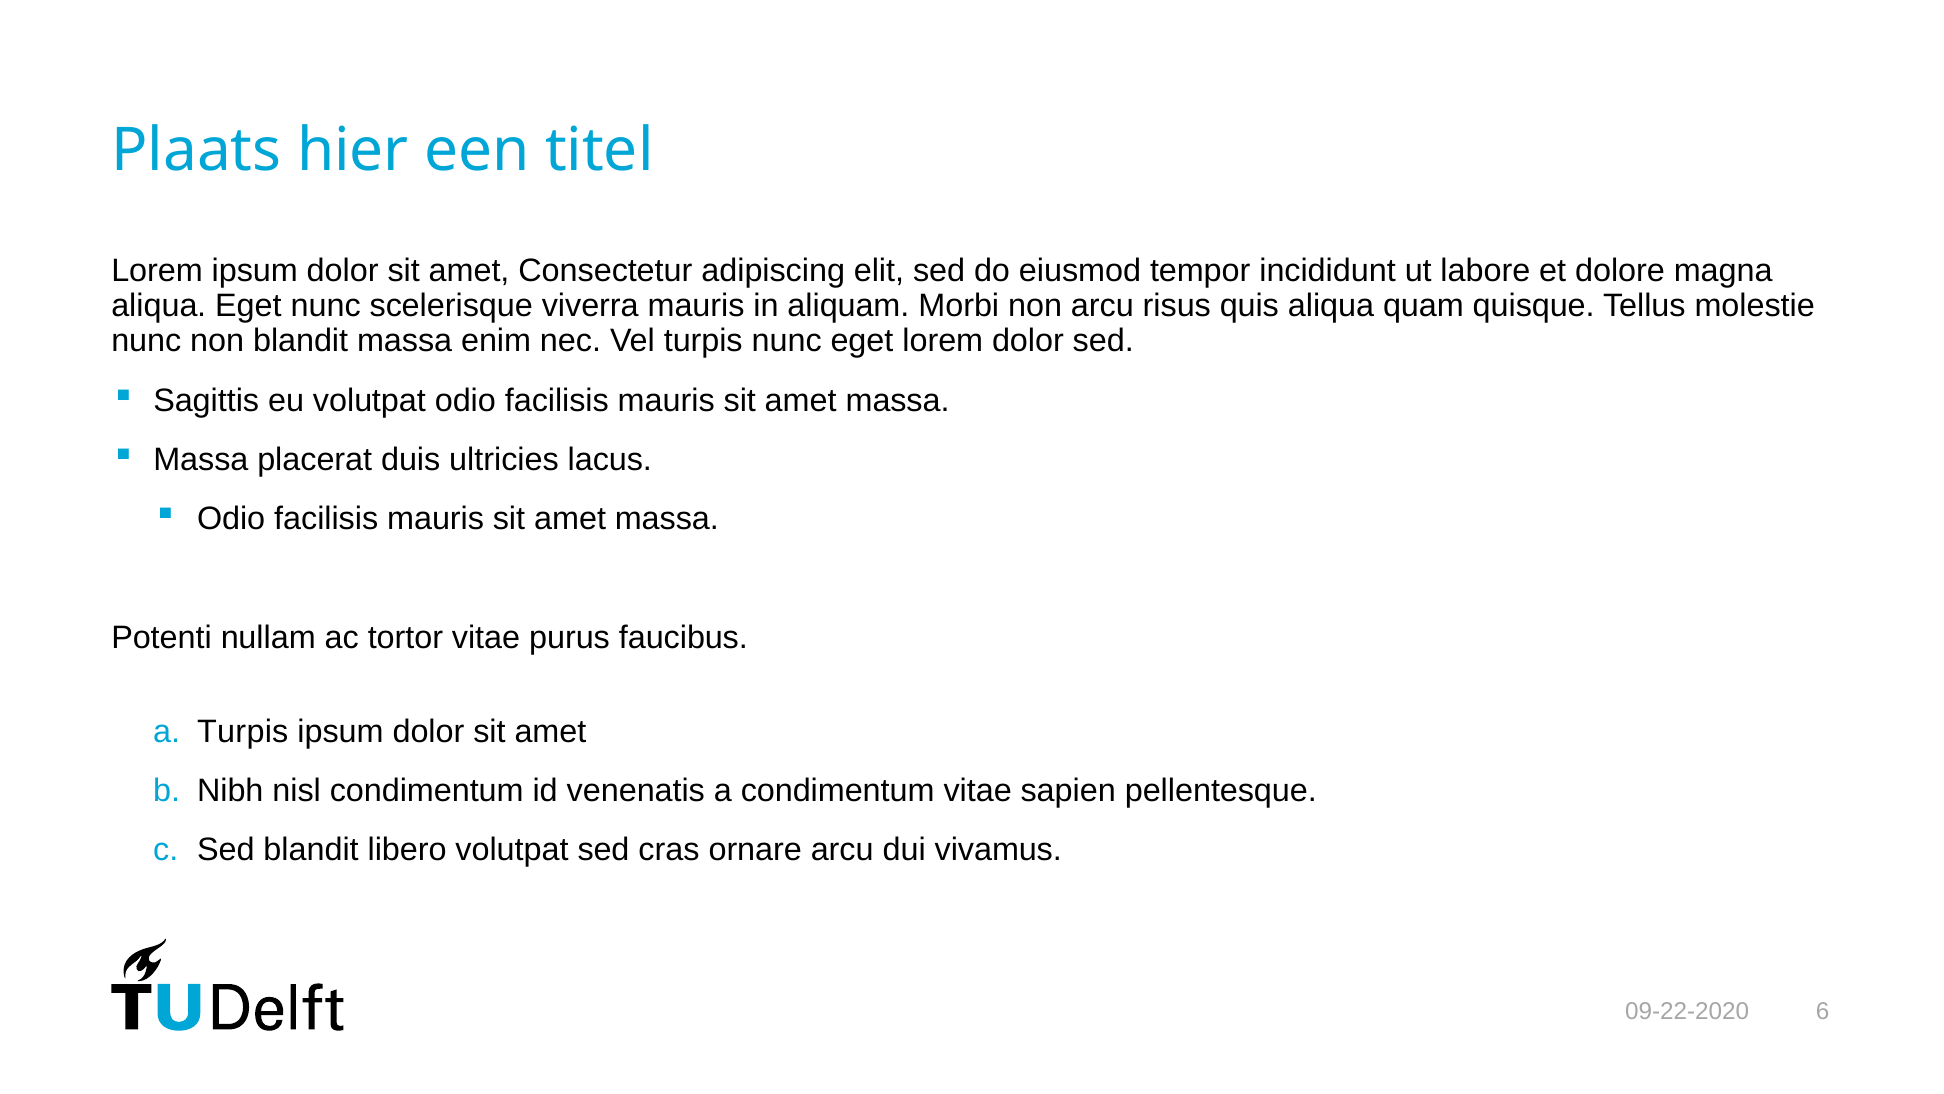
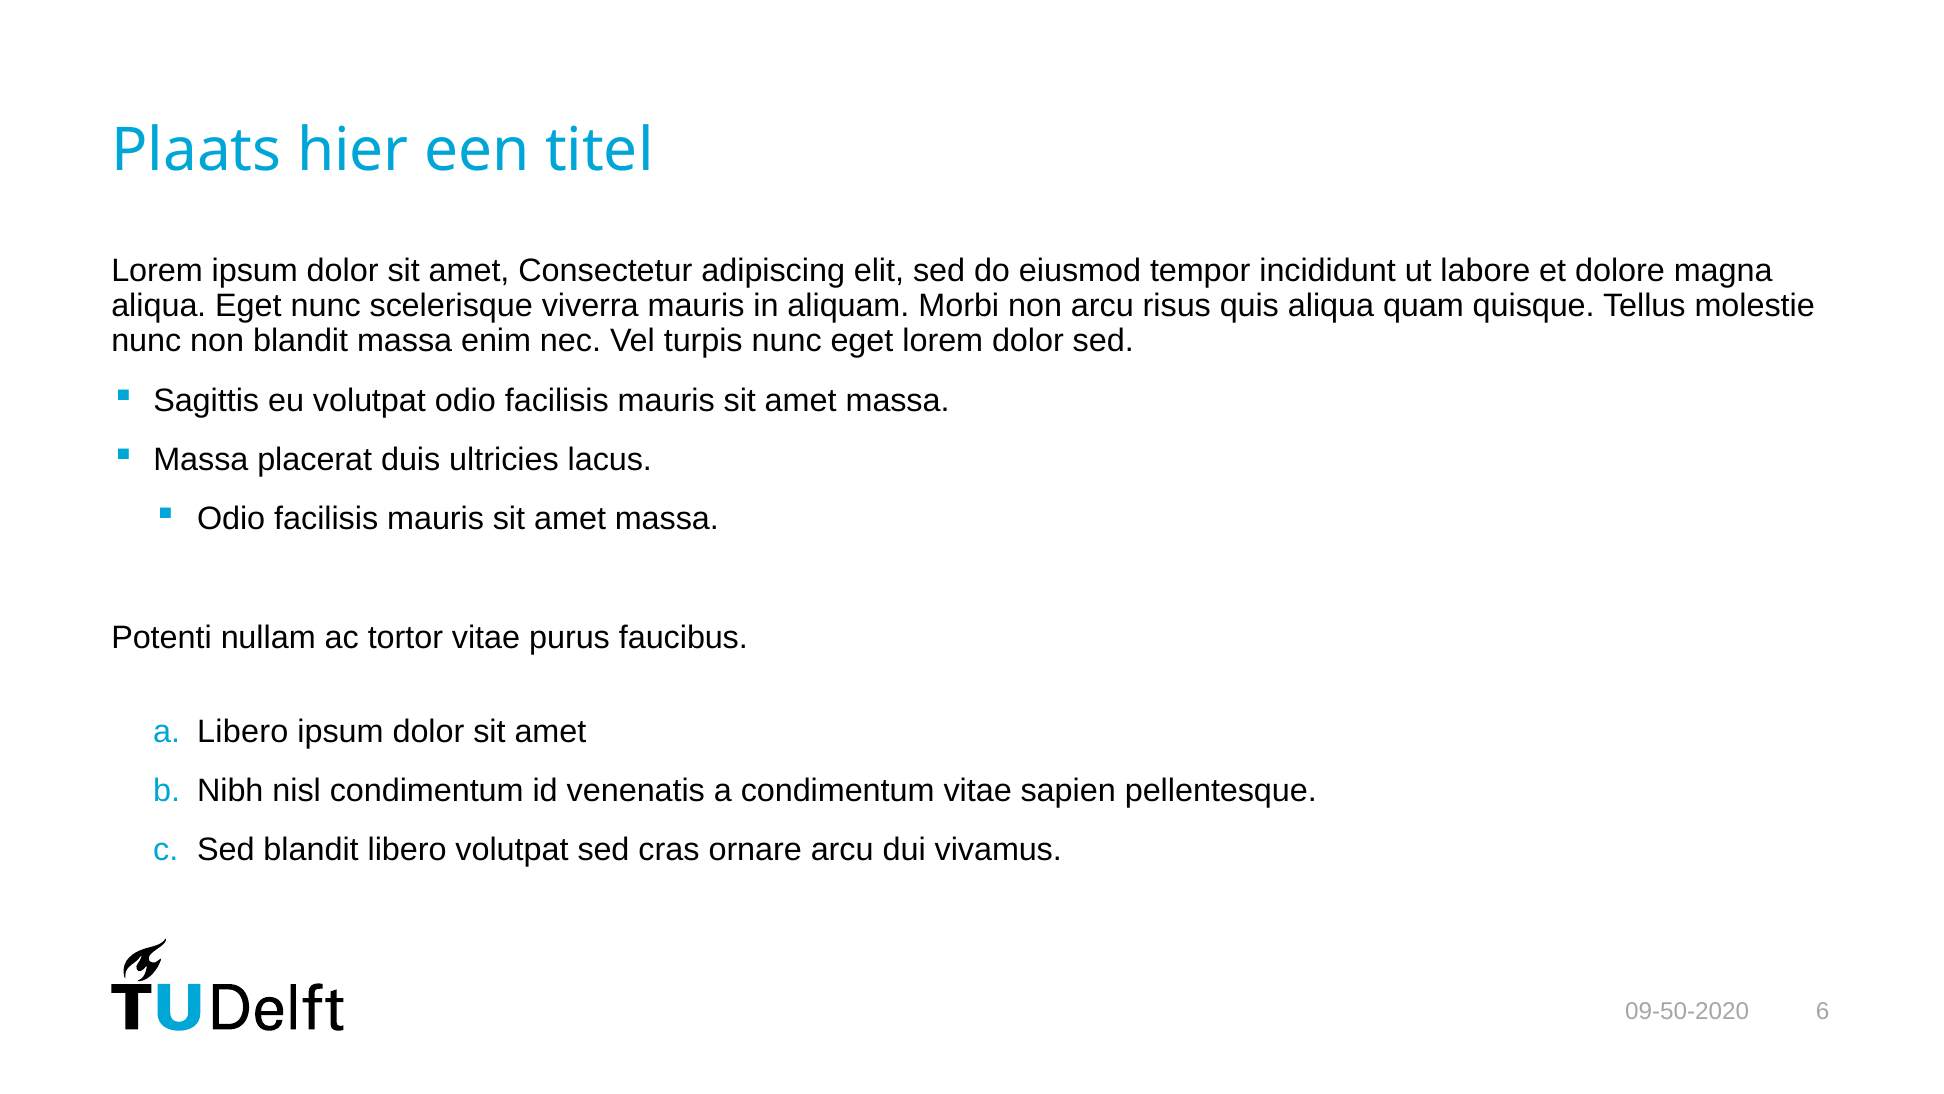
a Turpis: Turpis -> Libero (243, 731)
09-22-2020: 09-22-2020 -> 09-50-2020 (1687, 1011)
